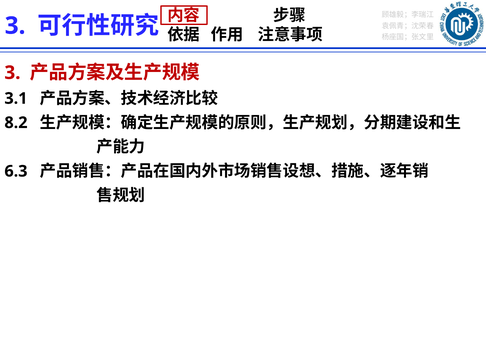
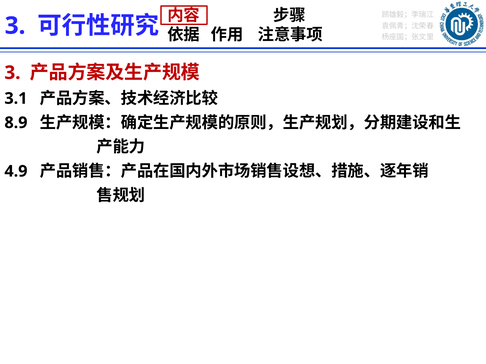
8.2: 8.2 -> 8.9 (16, 123)
6.3: 6.3 -> 4.9 (16, 171)
